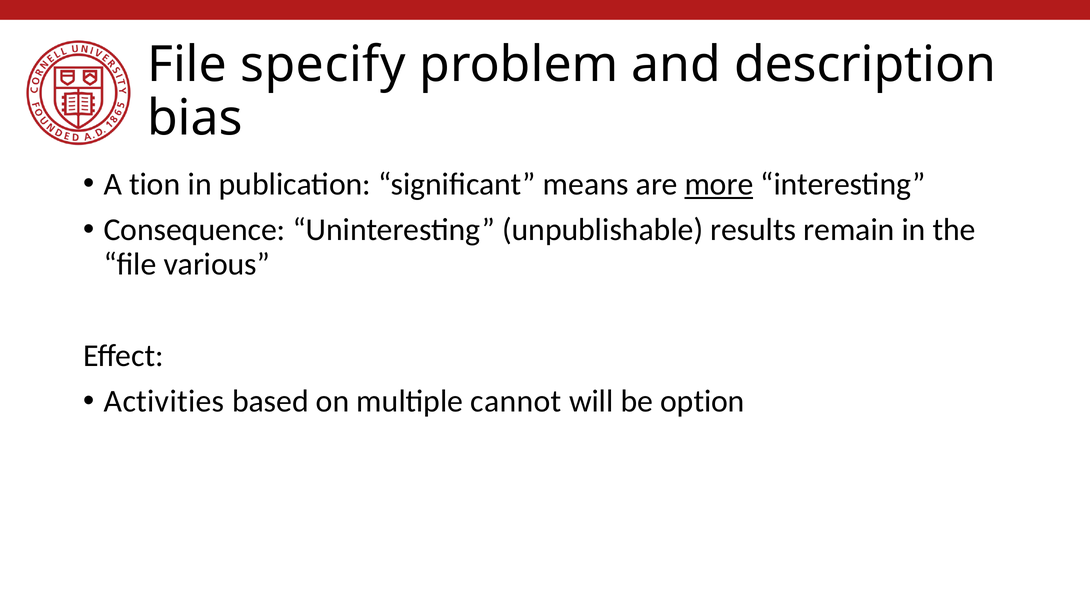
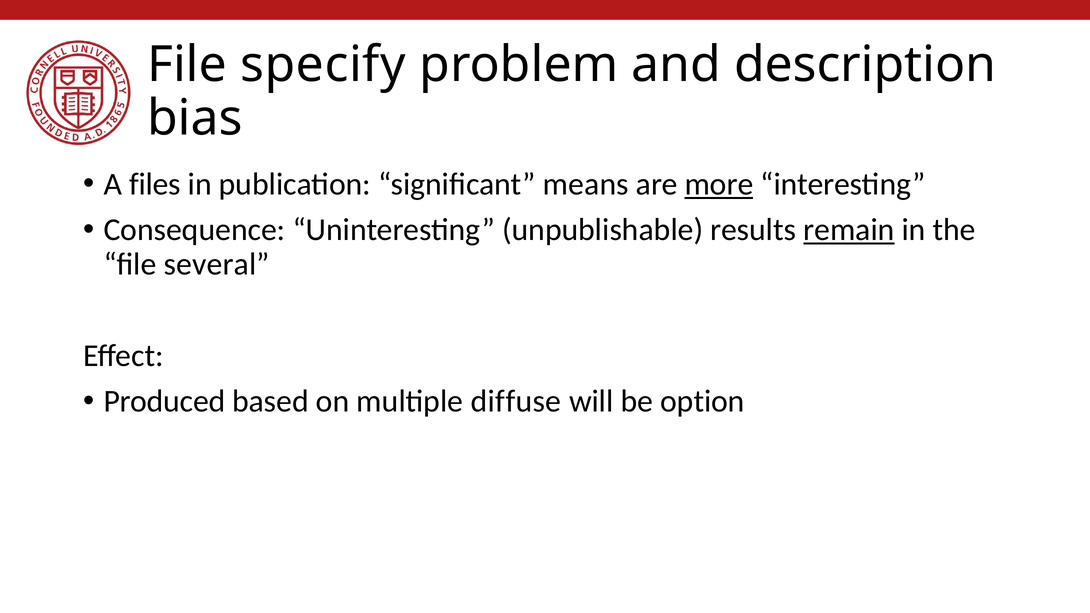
tion: tion -> files (155, 184)
remain underline: none -> present (849, 230)
various: various -> several (217, 264)
Activities: Activities -> Produced (164, 401)
cannot: cannot -> diffuse (516, 401)
